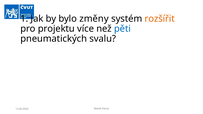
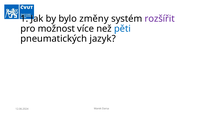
rozšířit colour: orange -> purple (160, 19)
projektu: projektu -> možnost (56, 29)
svalu: svalu -> jazyk (103, 39)
